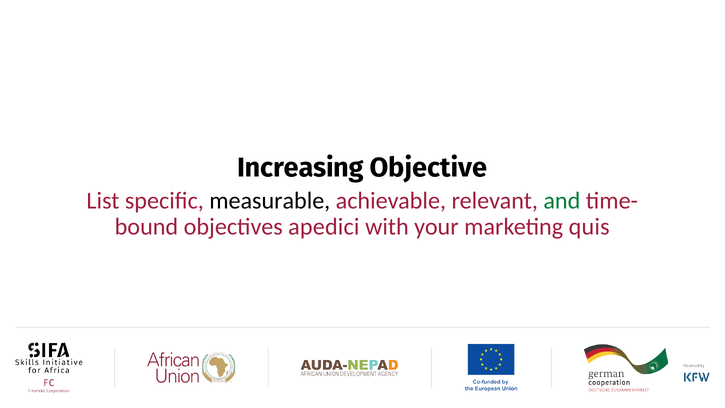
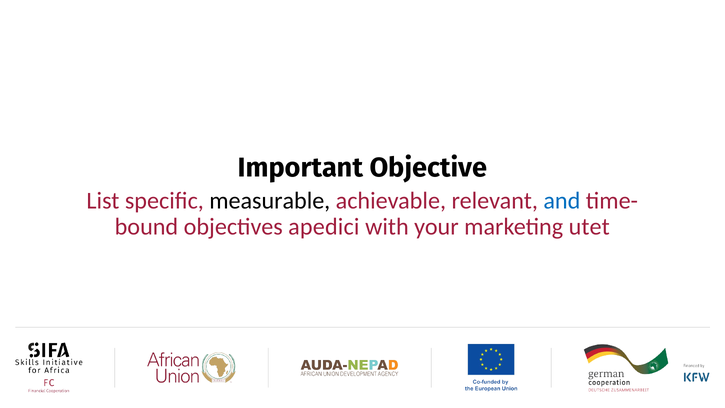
Increasing: Increasing -> Important (300, 168)
and colour: green -> blue (562, 200)
quis: quis -> utet (589, 227)
